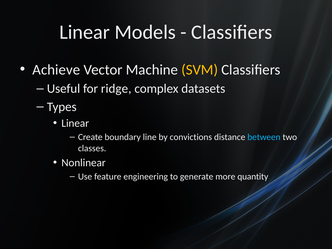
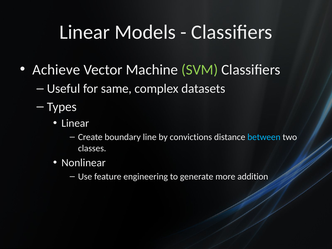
SVM colour: yellow -> light green (200, 70)
ridge: ridge -> same (116, 89)
quantity: quantity -> addition (253, 177)
